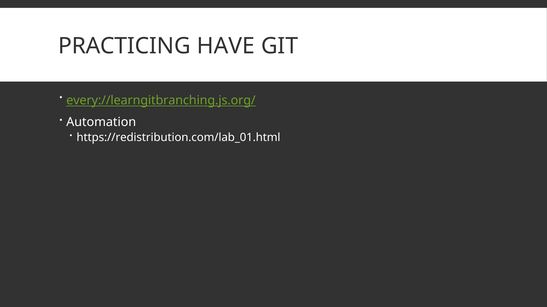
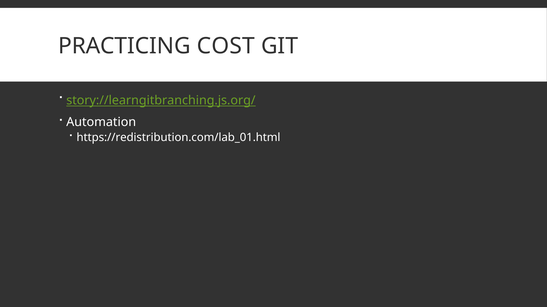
HAVE: HAVE -> COST (226, 46)
every://learngitbranching.js.org/: every://learngitbranching.js.org/ -> story://learngitbranching.js.org/ (161, 100)
